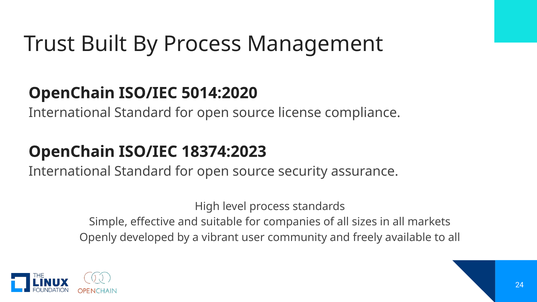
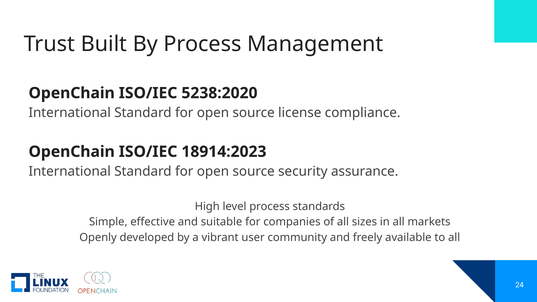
5014:2020: 5014:2020 -> 5238:2020 (219, 93)
18374:2023: 18374:2023 -> 18914:2023 (224, 152)
